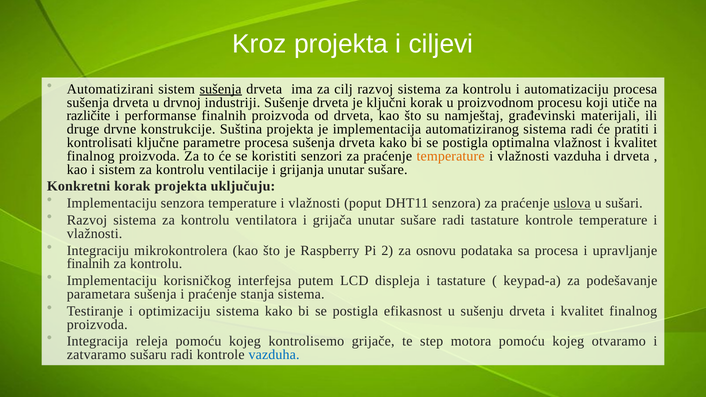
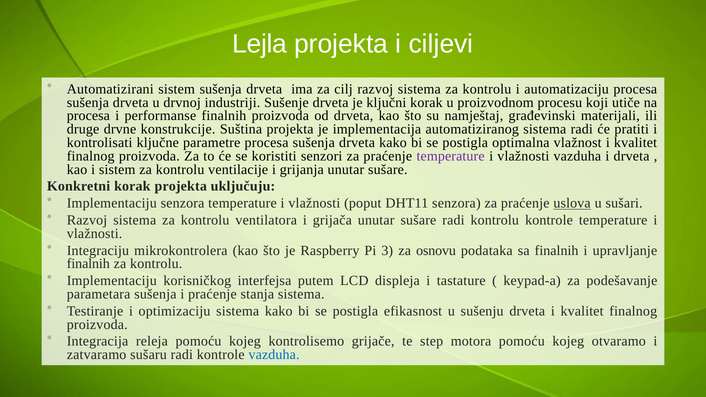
Kroz: Kroz -> Lejla (260, 44)
sušenja underline: present -> none (221, 89)
različite: različite -> procesa (88, 116)
temperature colour: orange -> purple (451, 156)
radi tastature: tastature -> kontrolu (495, 220)
2: 2 -> 3 (387, 251)
sa procesa: procesa -> finalnih (557, 251)
